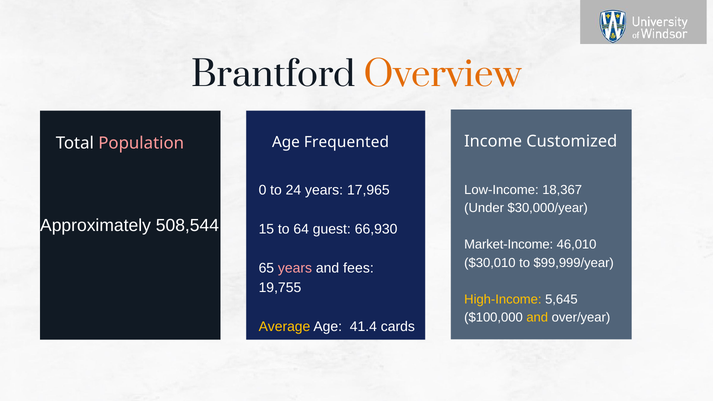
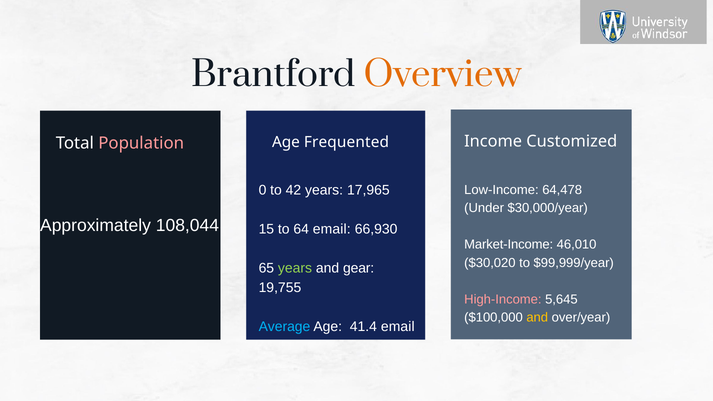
24: 24 -> 42 (293, 190)
18,367: 18,367 -> 64,478 (562, 190)
508,544: 508,544 -> 108,044 (187, 226)
64 guest: guest -> email (332, 229)
$30,010: $30,010 -> $30,020 (490, 263)
years colour: pink -> light green (295, 268)
fees: fees -> gear (359, 268)
High-Income colour: yellow -> pink (503, 299)
Average colour: yellow -> light blue (284, 327)
41.4 cards: cards -> email (398, 327)
